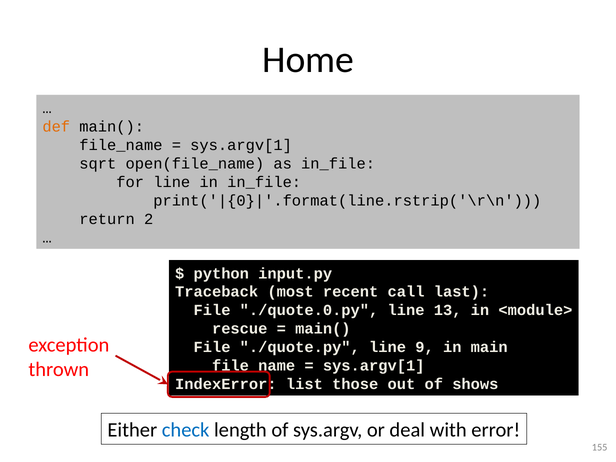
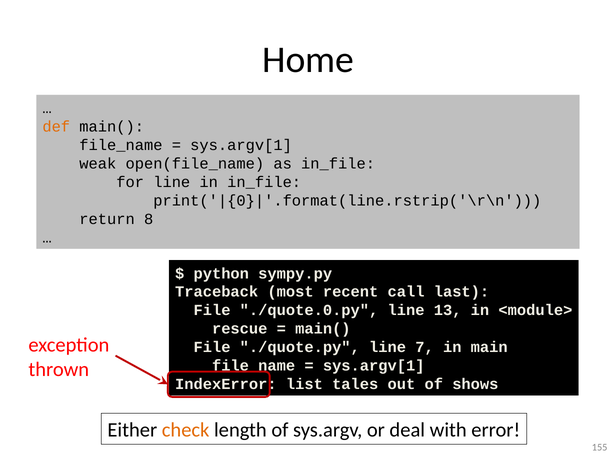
sqrt: sqrt -> weak (98, 164)
2: 2 -> 8 (149, 219)
input.py: input.py -> sympy.py (295, 273)
9: 9 -> 7 (425, 347)
those: those -> tales (355, 384)
check colour: blue -> orange (186, 430)
